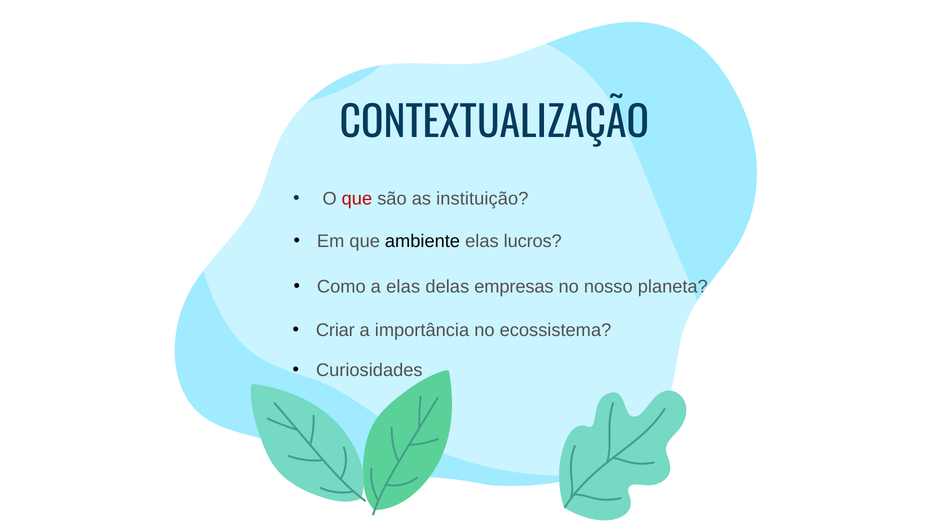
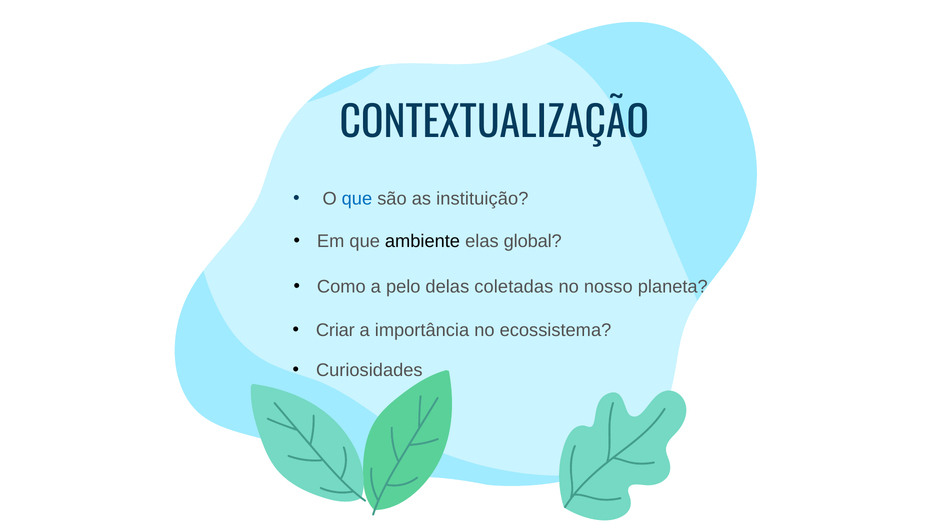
que colour: red -> blue (357, 199)
lucros: lucros -> global (533, 241)
a elas: elas -> pelo (403, 287)
empresas: empresas -> coletadas (514, 287)
